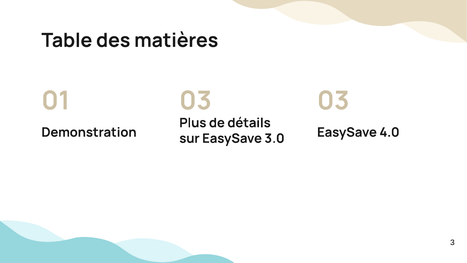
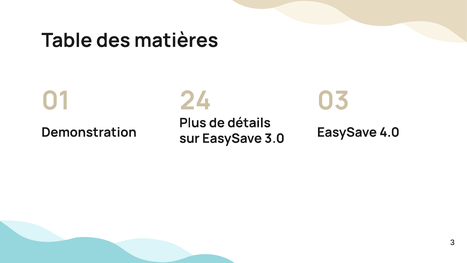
01 03: 03 -> 24 (195, 101)
